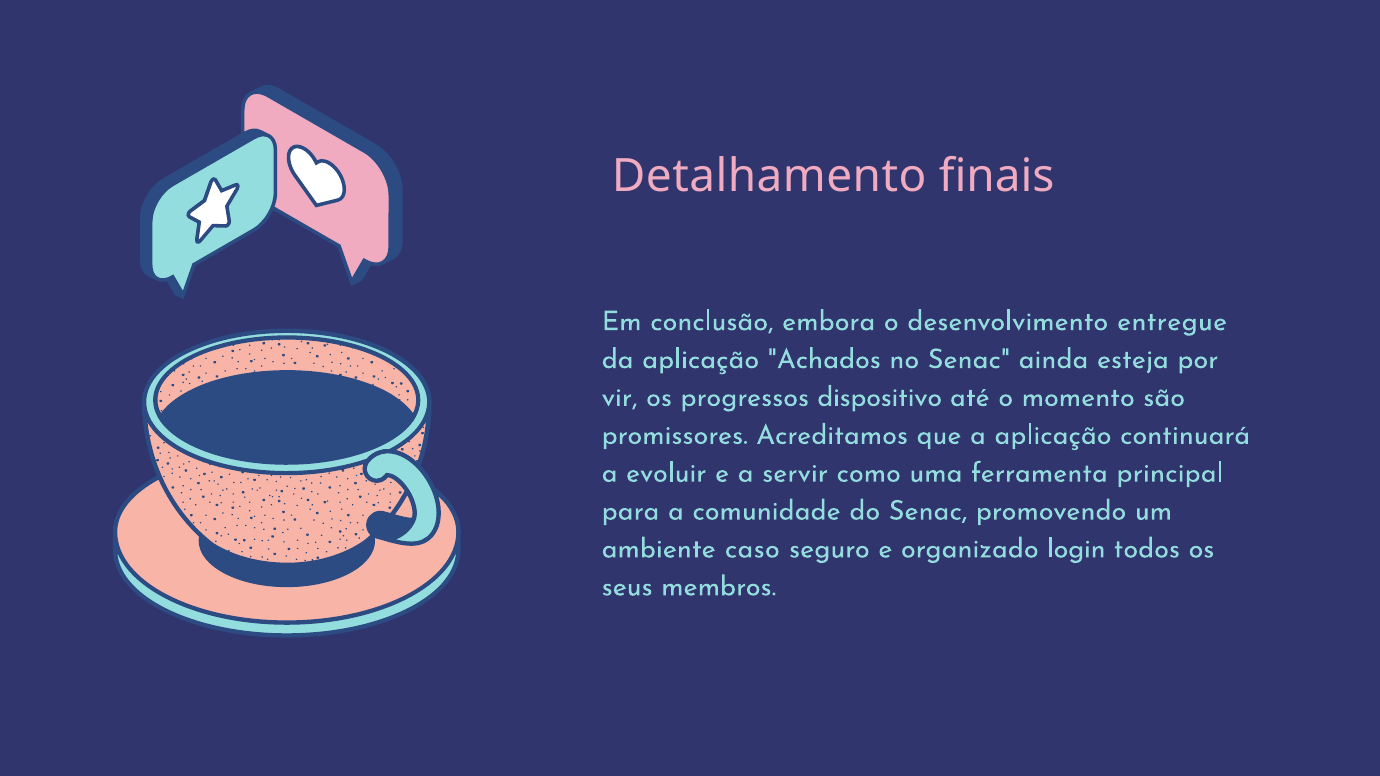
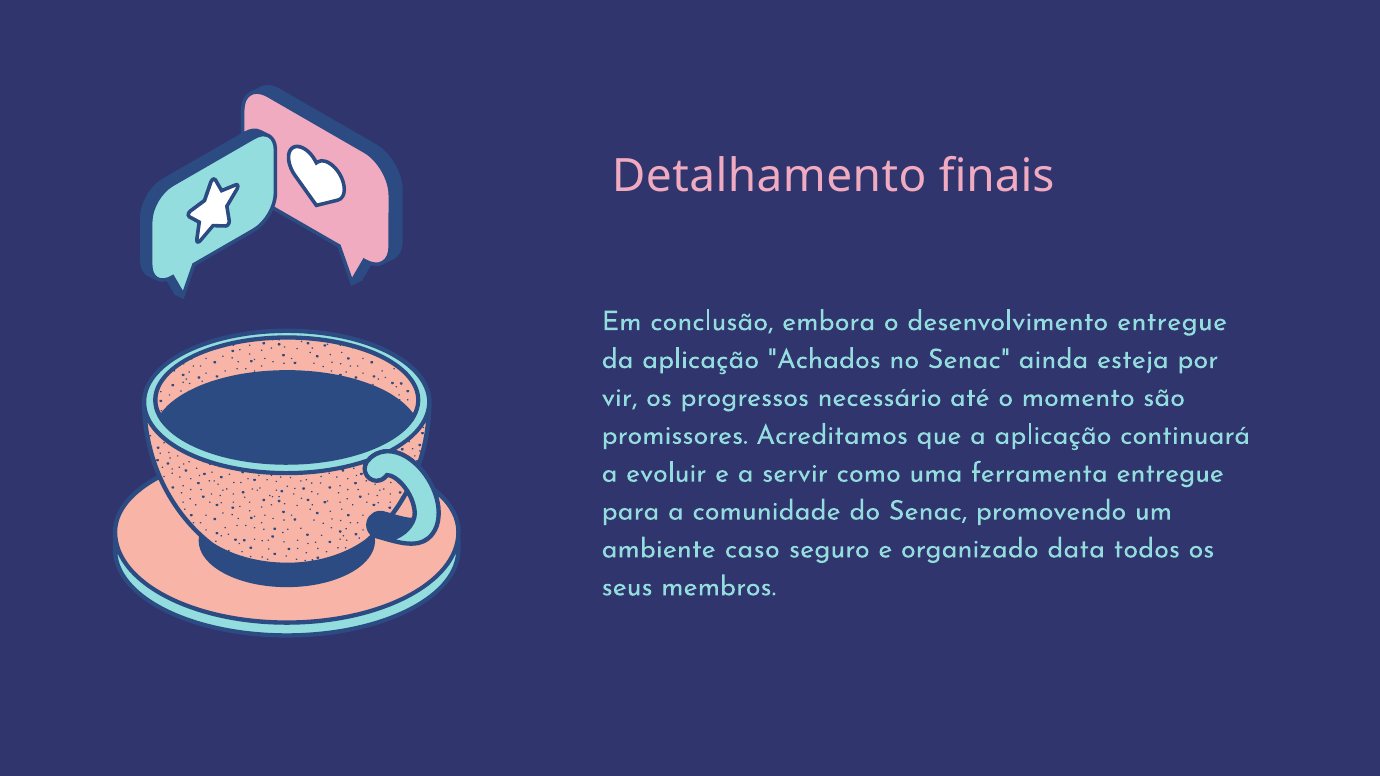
dispositivo: dispositivo -> necessário (880, 397)
ferramenta principal: principal -> entregue (1170, 473)
login: login -> data (1076, 549)
